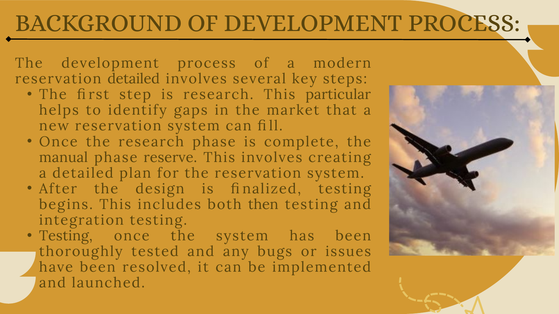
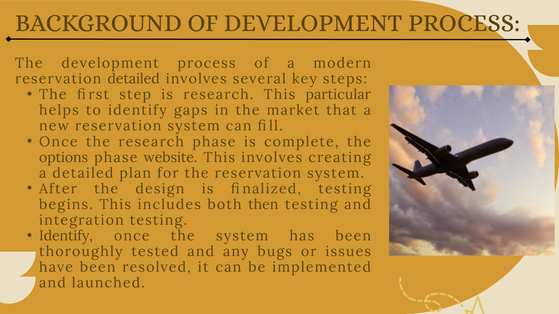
manual: manual -> options (64, 158)
reserve: reserve -> website (170, 158)
Testing: Testing -> Identify (66, 236)
